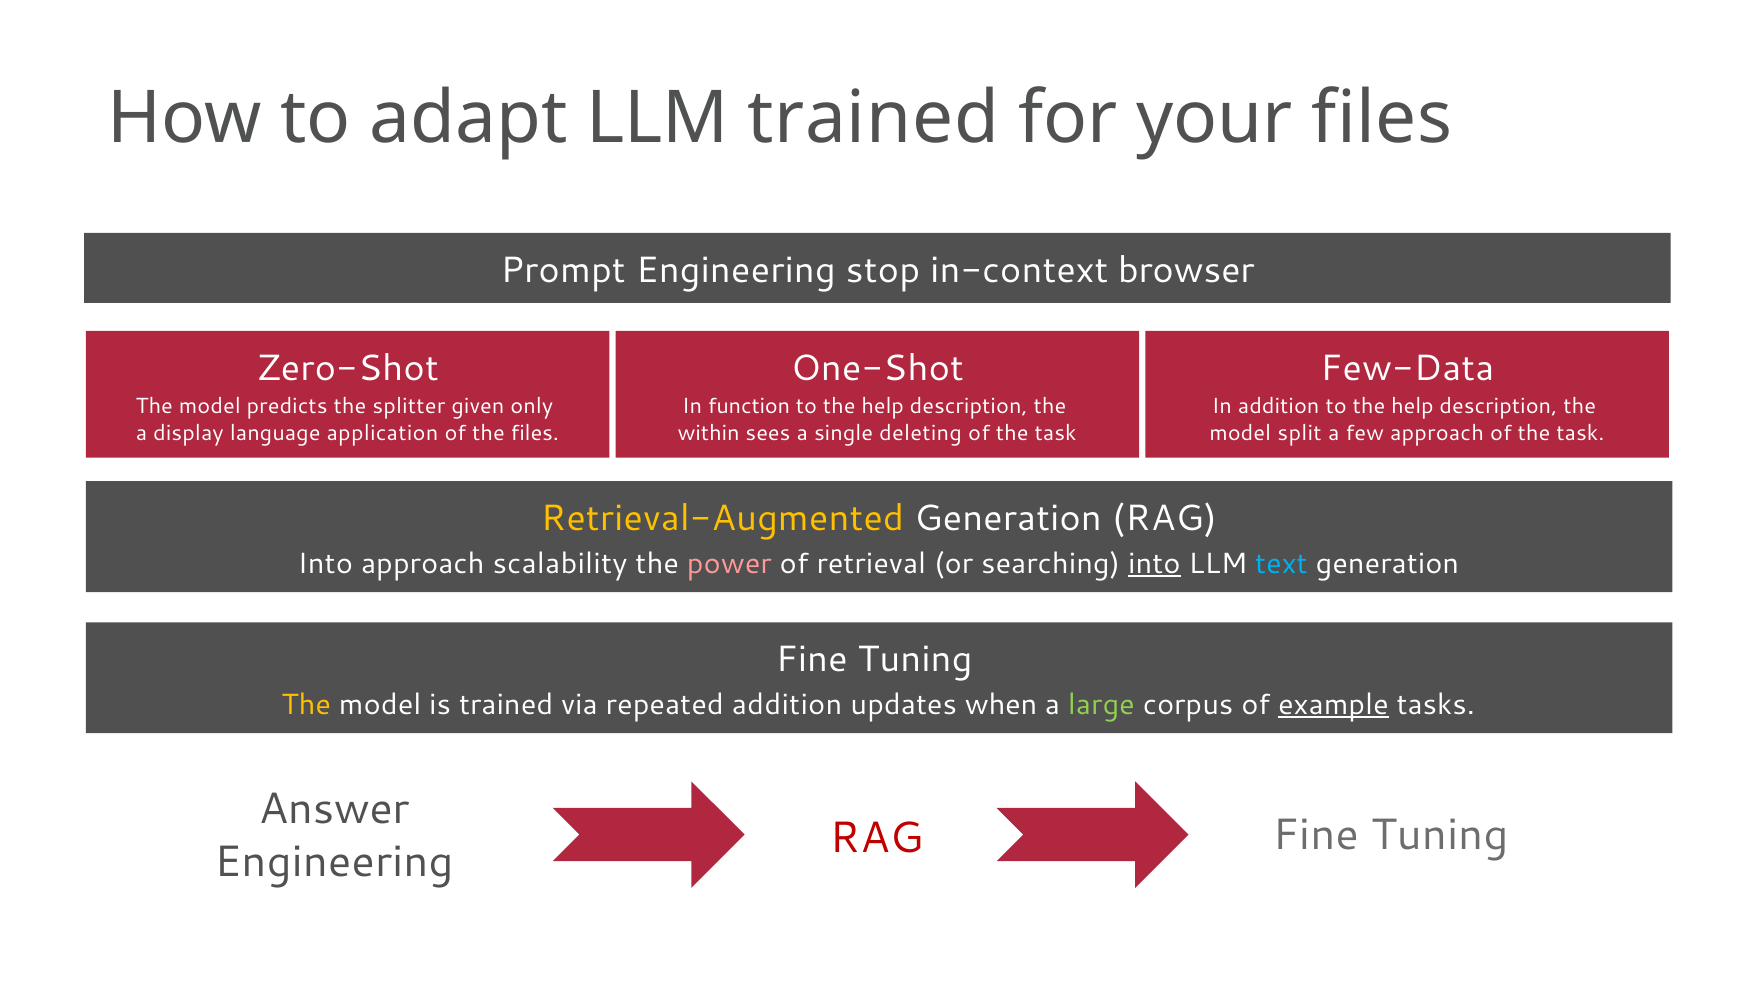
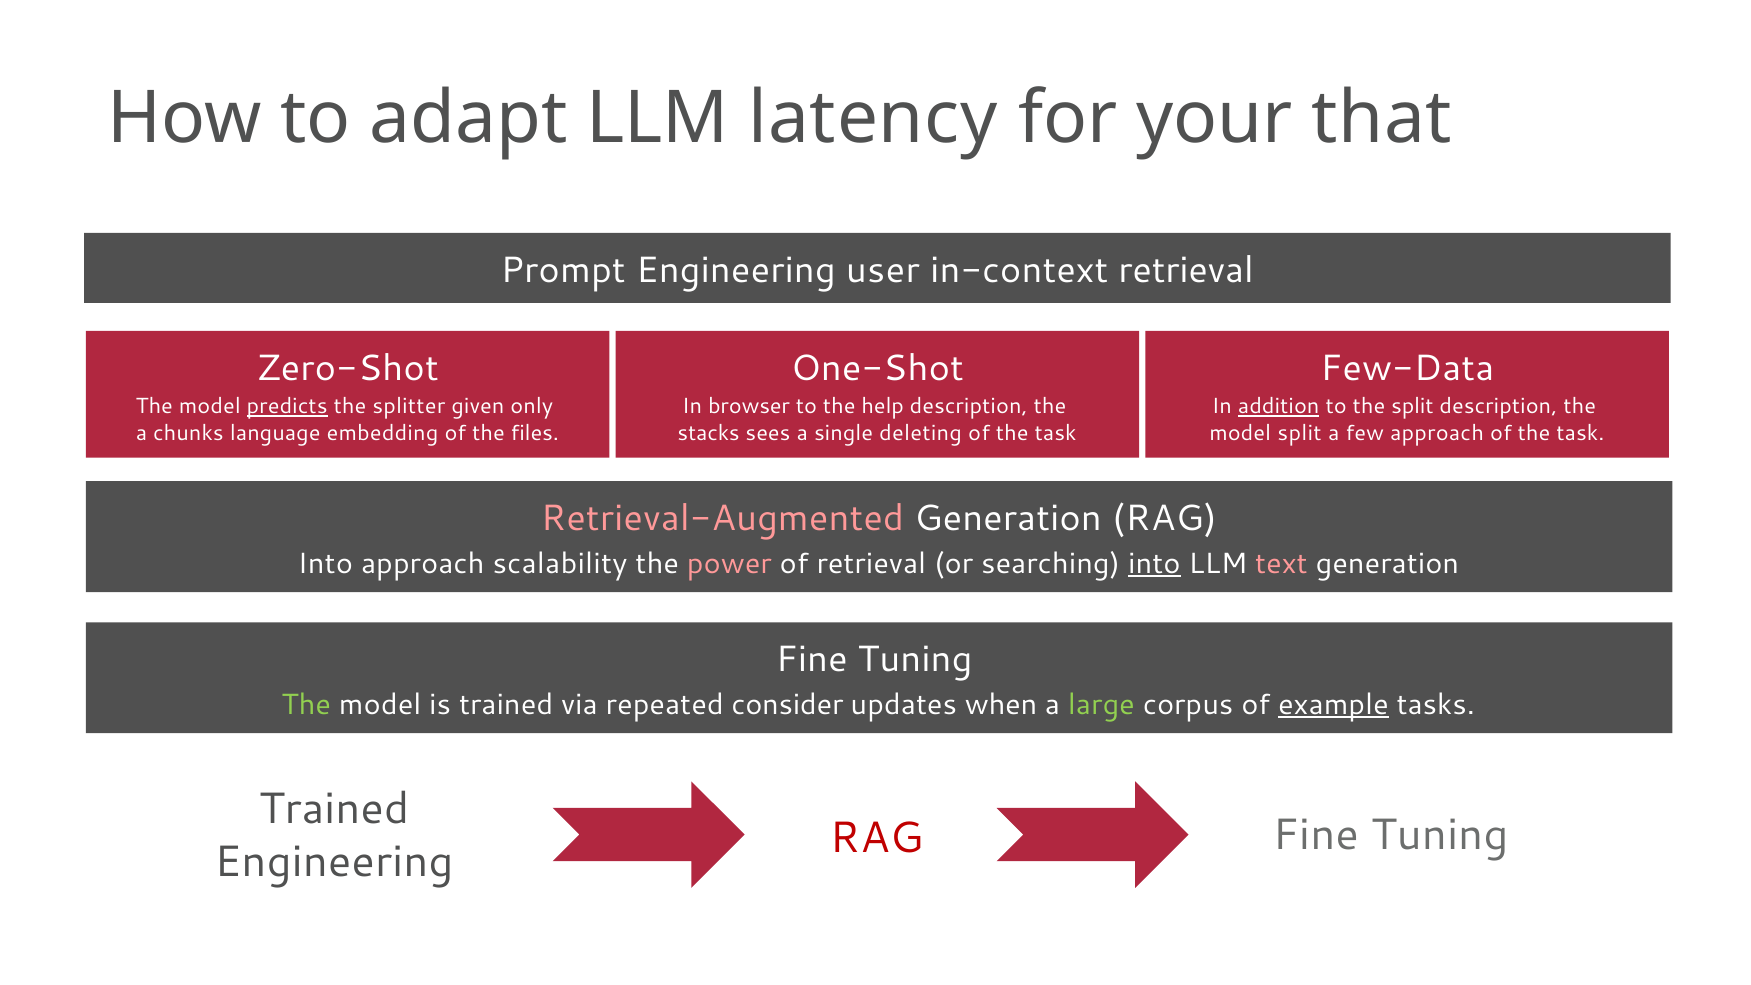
LLM trained: trained -> latency (873, 118)
your files: files -> that (1382, 118)
stop: stop -> user (883, 270)
in-context browser: browser -> retrieval (1186, 270)
predicts underline: none -> present (287, 407)
function: function -> browser (749, 407)
addition underline: none -> present (1279, 407)
help: help -> split (1412, 407)
display: display -> chunks (188, 433)
application: application -> embedding (383, 433)
within: within -> stacks (709, 433)
Retrieval-Augmented colour: yellow -> pink (722, 519)
text colour: light blue -> pink (1281, 563)
The colour: yellow -> light green (306, 705)
repeated addition: addition -> consider (787, 705)
Answer: Answer -> Trained (334, 809)
